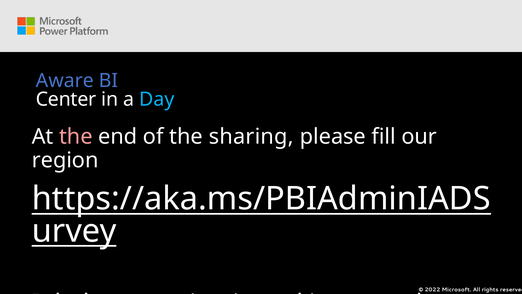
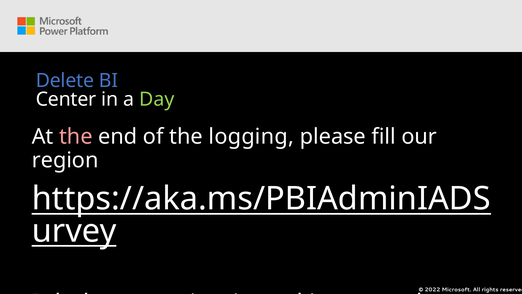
Aware: Aware -> Delete (65, 81)
Day colour: light blue -> light green (157, 99)
sharing: sharing -> logging (251, 136)
